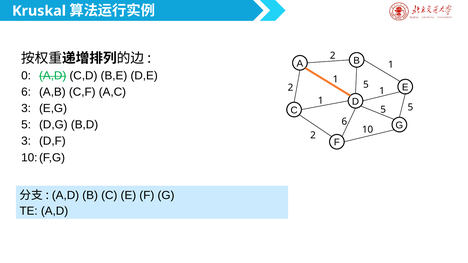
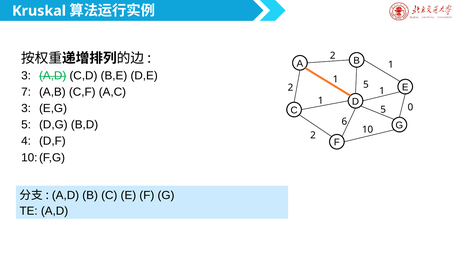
0: 0 -> 3 (26, 76)
6: 6 -> 7 (26, 92)
5 5: 5 -> 0 (410, 108)
3: 3 -> 4 (26, 141)
